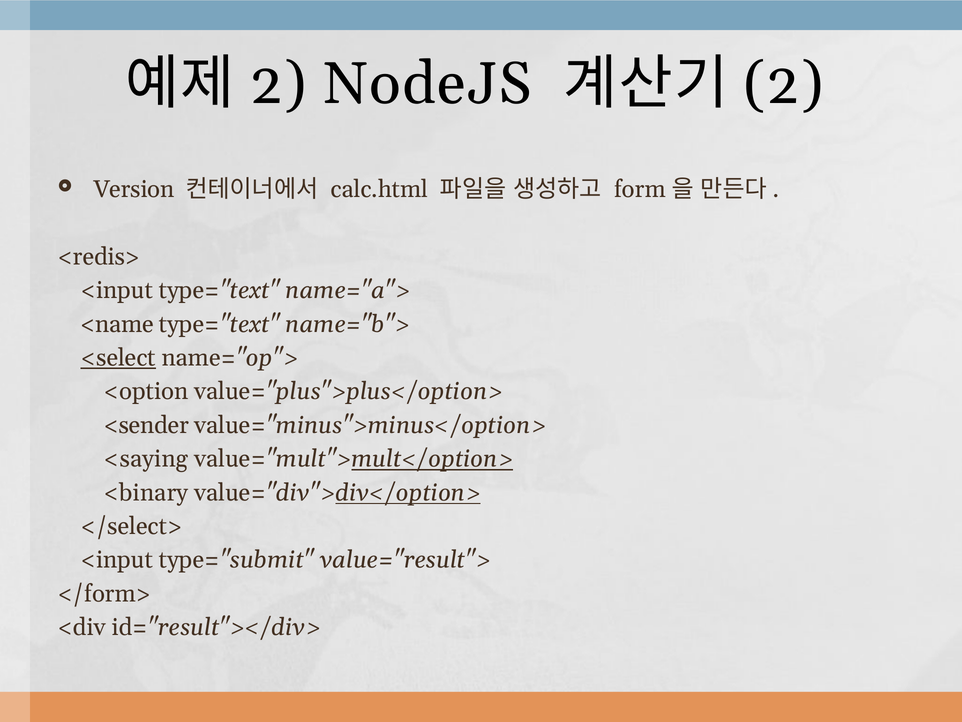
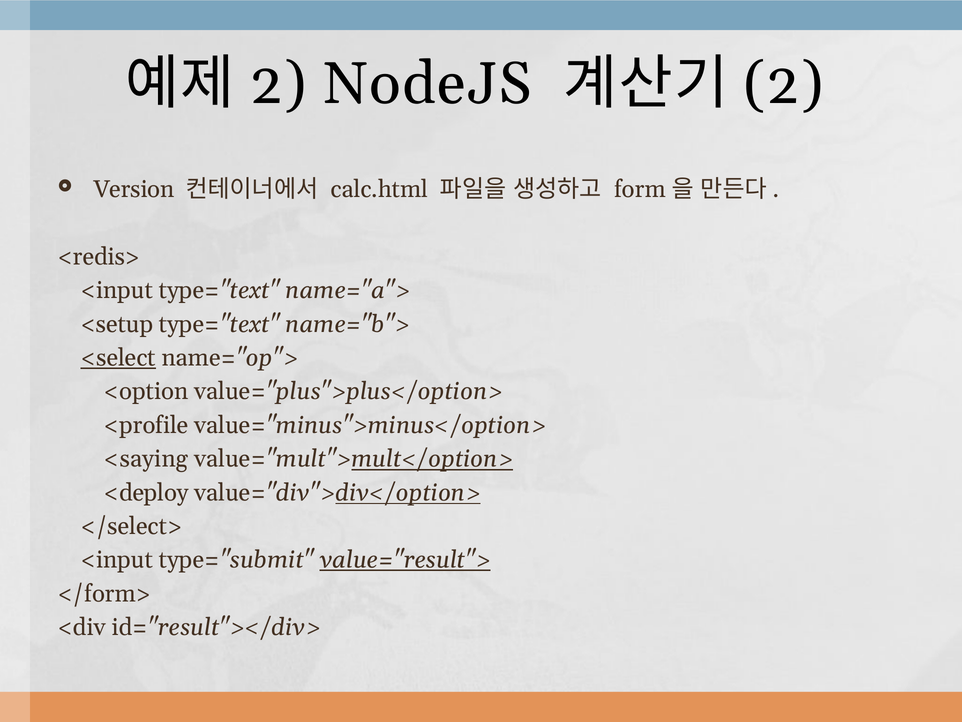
<name: <name -> <setup (117, 324)
<sender: <sender -> <profile (146, 425)
<binary: <binary -> <deploy (146, 492)
value="result"> underline: none -> present (405, 560)
